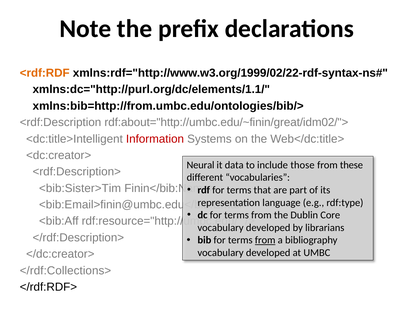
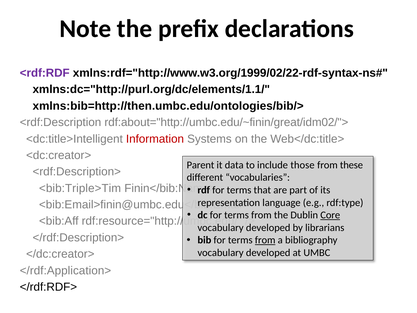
<rdf:RDF colour: orange -> purple (45, 73)
xmlns:bib=http://from.umbc.edu/ontologies/bib/>: xmlns:bib=http://from.umbc.edu/ontologies/bib/> -> xmlns:bib=http://then.umbc.edu/ontologies/bib/> (168, 106)
Neural: Neural -> Parent (201, 165)
<bib:Sister>Tim: <bib:Sister>Tim -> <bib:Triple>Tim (80, 188)
Core underline: none -> present (330, 215)
</rdf:Collections>: </rdf:Collections> -> </rdf:Application> (65, 270)
